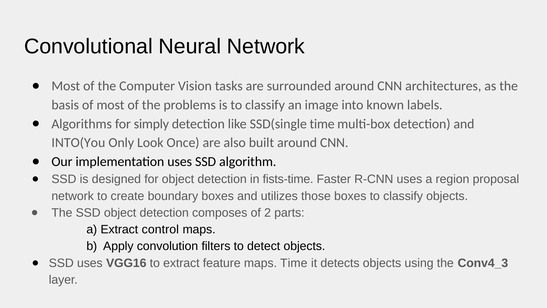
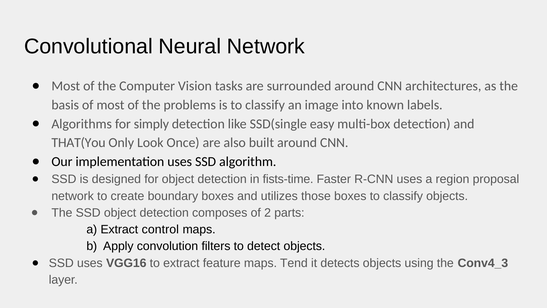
SSD(single time: time -> easy (322, 124)
INTO(You: INTO(You -> THAT(You (79, 143)
maps Time: Time -> Tend (294, 263)
